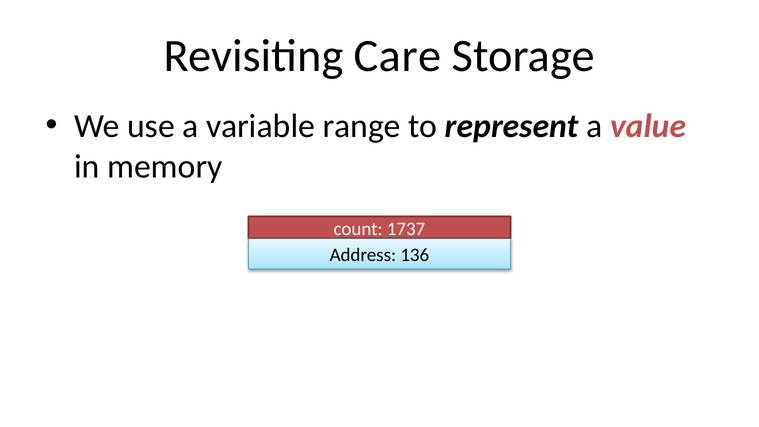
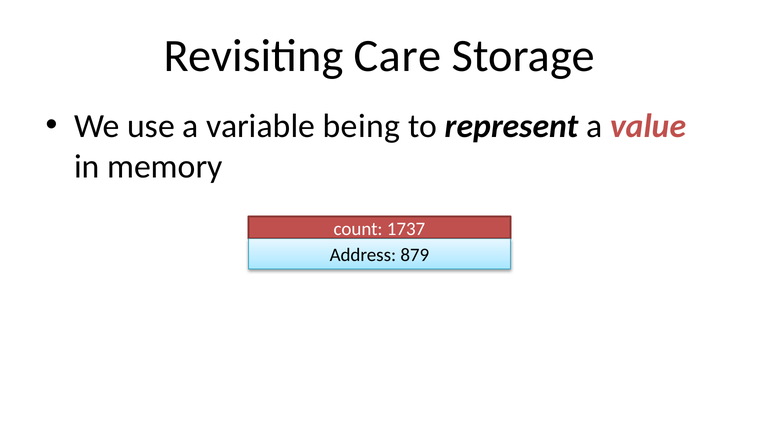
range: range -> being (361, 126)
136: 136 -> 879 (415, 255)
